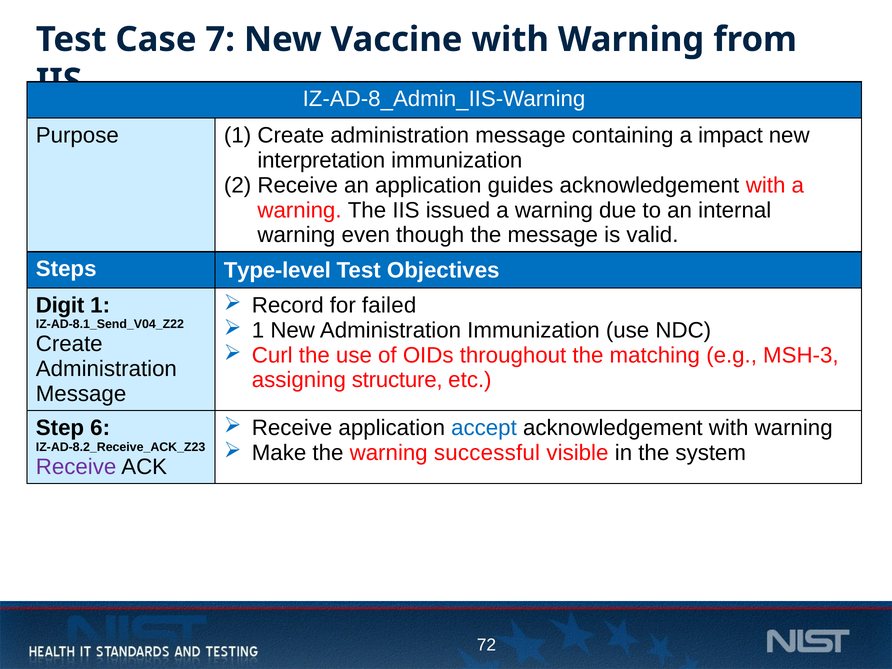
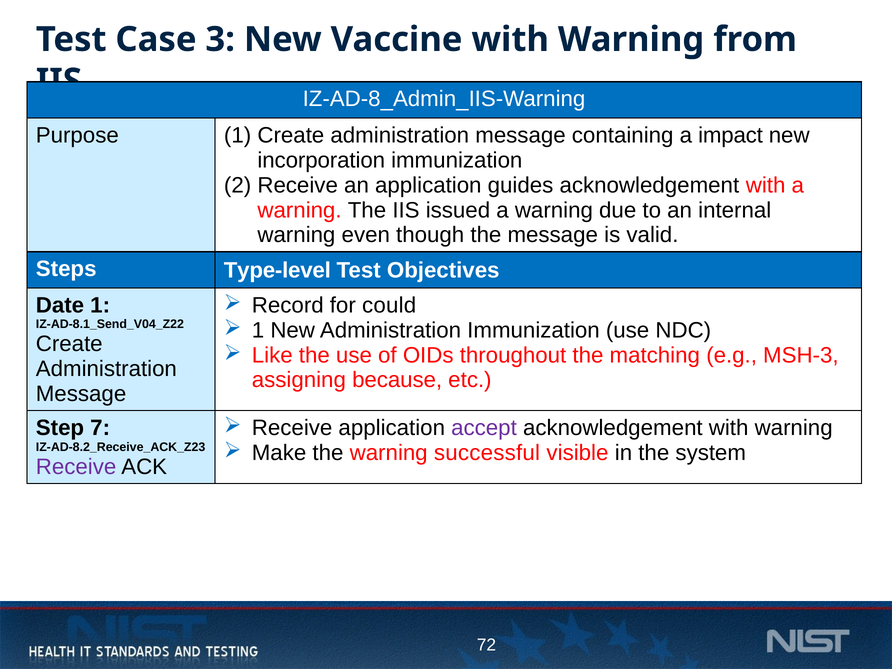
7: 7 -> 3 (220, 39)
interpretation: interpretation -> incorporation (321, 160)
failed: failed -> could (389, 305)
Digit: Digit -> Date (60, 305)
Curl: Curl -> Like (272, 355)
structure: structure -> because (397, 380)
accept colour: blue -> purple (484, 428)
6: 6 -> 7 (100, 428)
